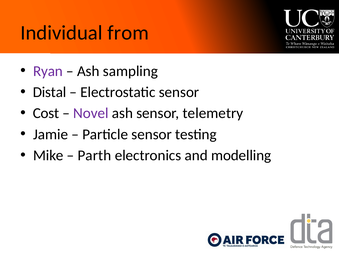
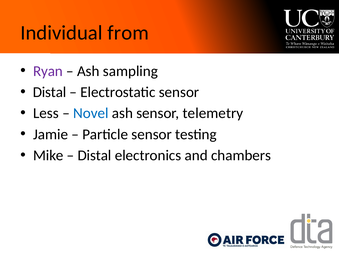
Cost: Cost -> Less (46, 113)
Novel colour: purple -> blue (91, 113)
Parth: Parth -> Distal (94, 156)
modelling: modelling -> chambers (241, 156)
